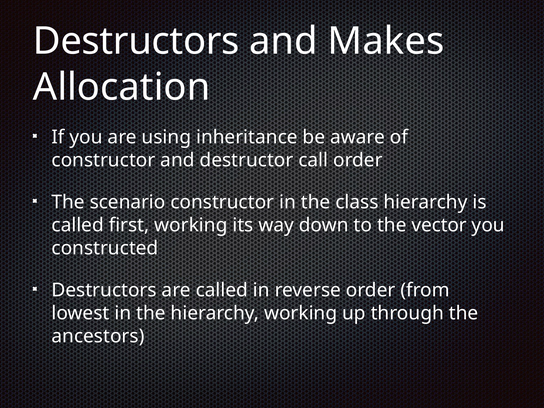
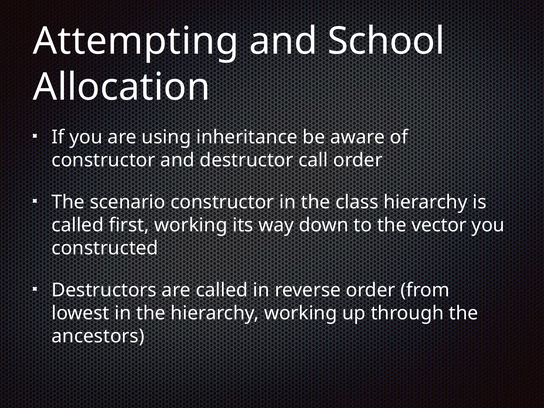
Destructors: Destructors -> Attempting (136, 41)
Makes: Makes -> School (386, 41)
